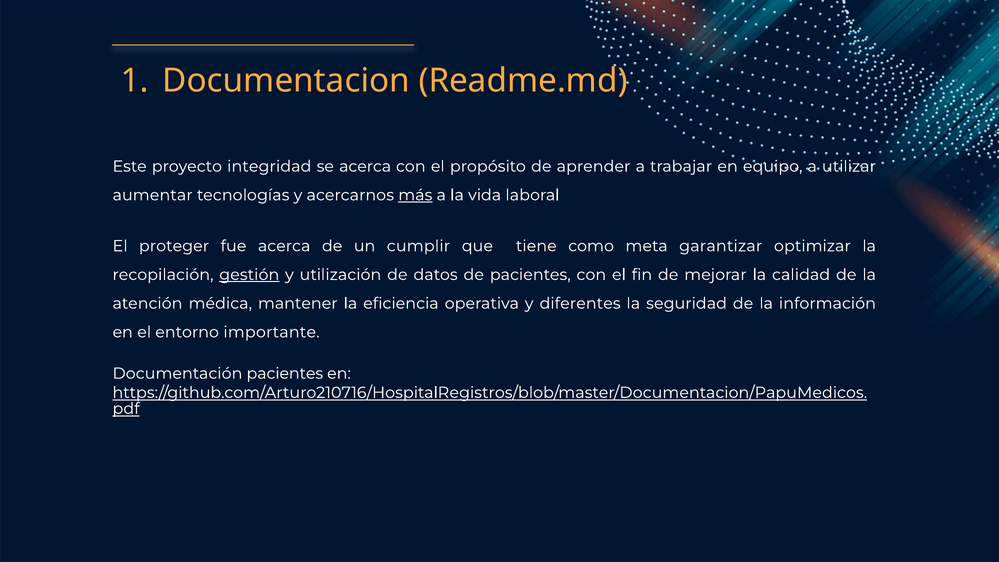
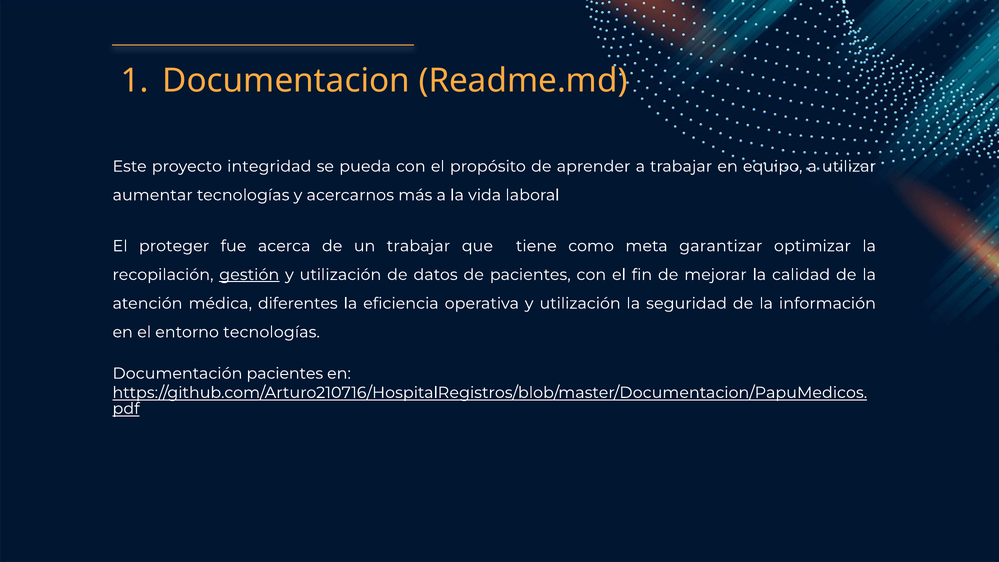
se acerca: acerca -> pueda (365, 166)
más underline: present -> none (415, 195)
un cumplir: cumplir -> trabajar (418, 246)
mantener: mantener -> diferentes (298, 303)
operativa y diferentes: diferentes -> utilización (580, 303)
entorno importante: importante -> tecnologías (272, 332)
